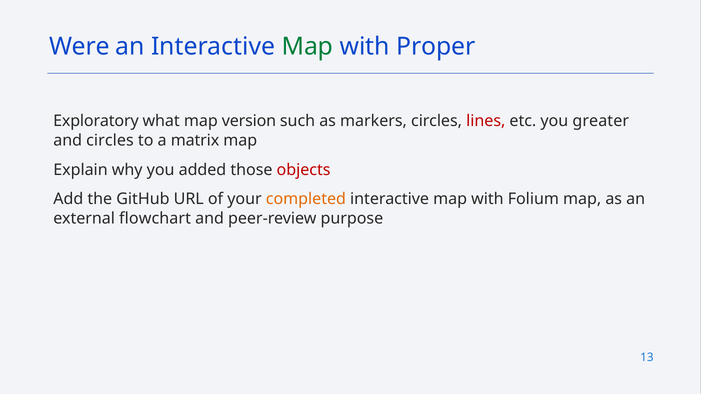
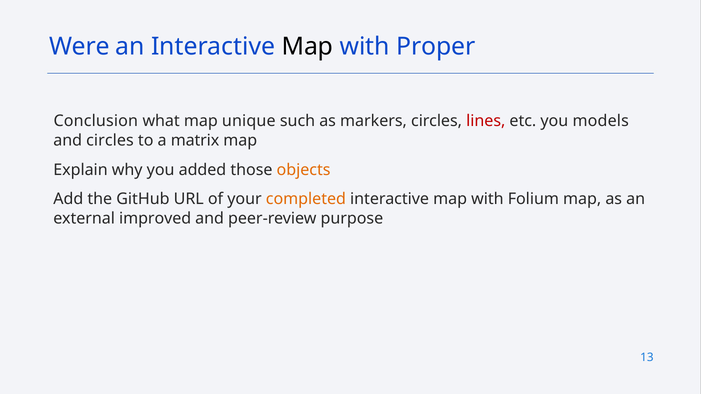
Map colour: green -> black (307, 47)
Exploratory: Exploratory -> Conclusion (96, 121)
version: version -> unique (249, 121)
greater: greater -> models (601, 121)
objects colour: red -> orange (304, 170)
flowchart: flowchart -> improved (155, 219)
